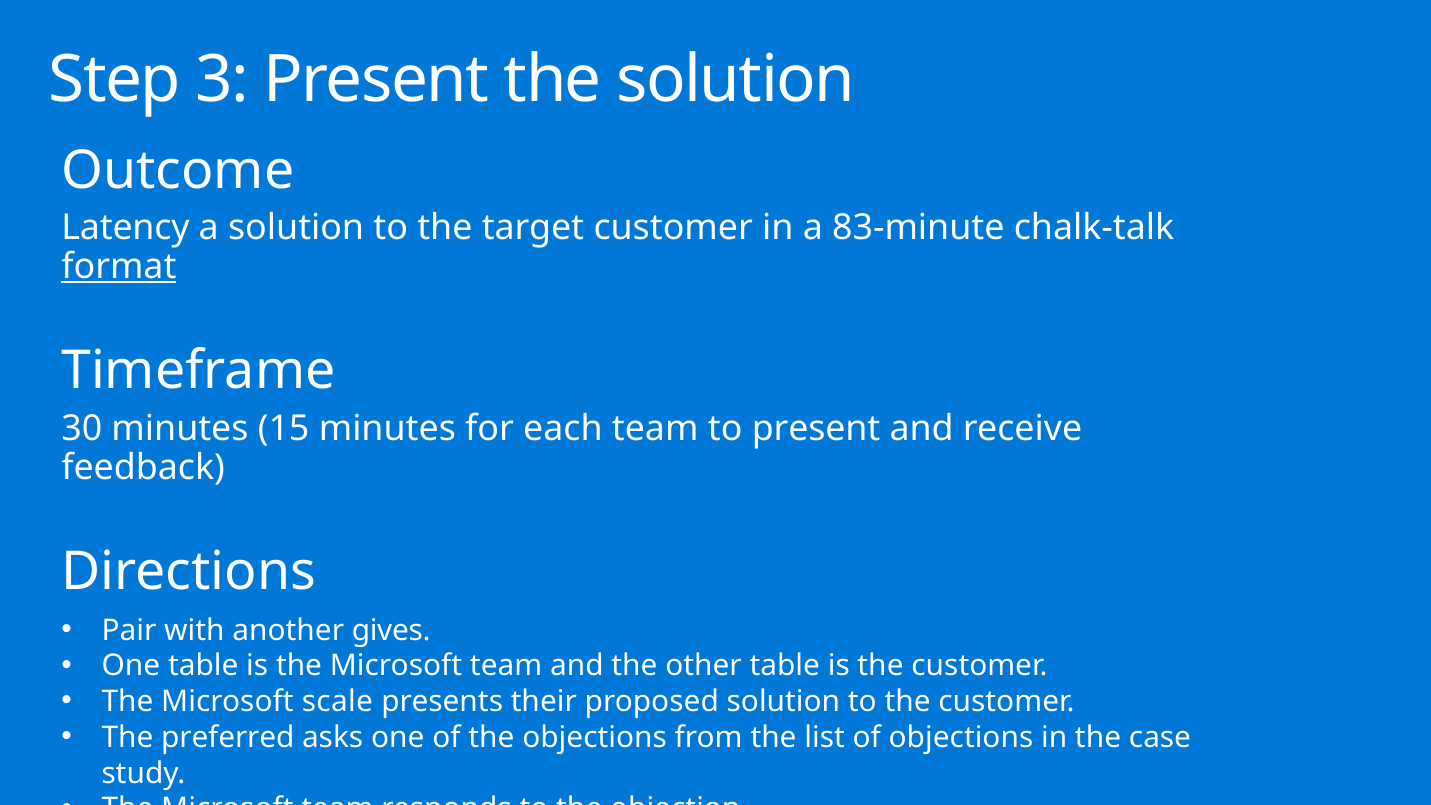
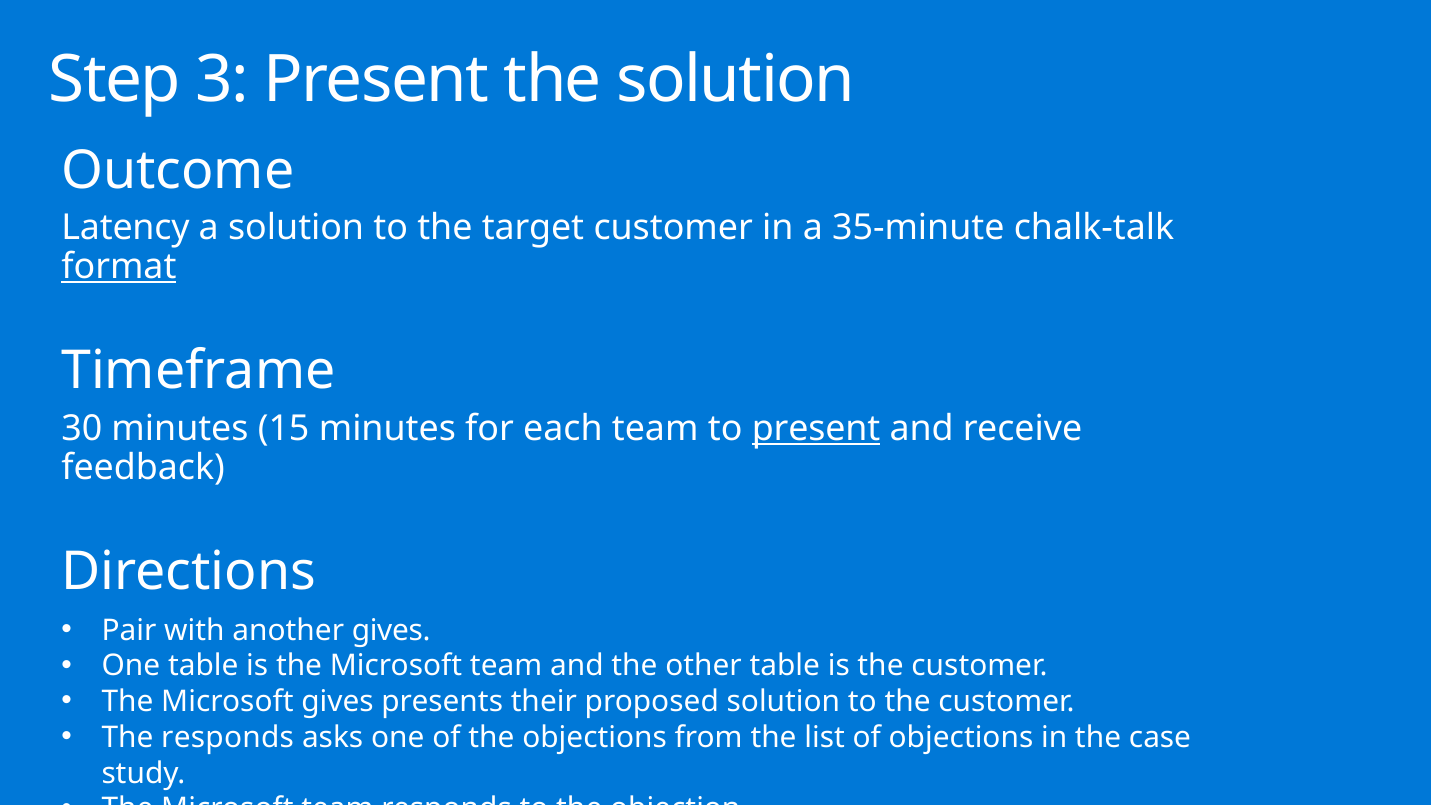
83-minute: 83-minute -> 35-minute (918, 228)
present underline: none -> present (816, 429)
Microsoft scale: scale -> gives (338, 702)
The preferred: preferred -> responds (228, 737)
